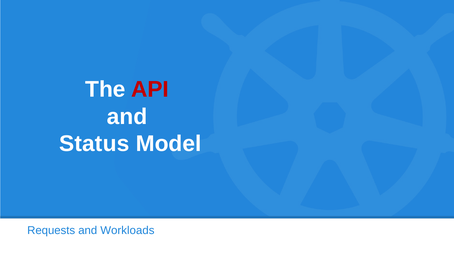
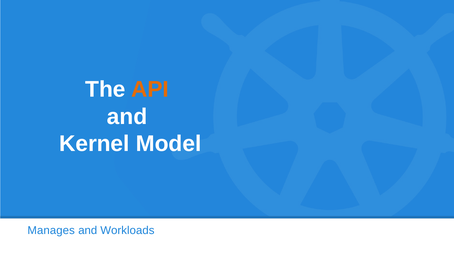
API colour: red -> orange (150, 90)
Status: Status -> Kernel (94, 144)
Requests: Requests -> Manages (51, 231)
